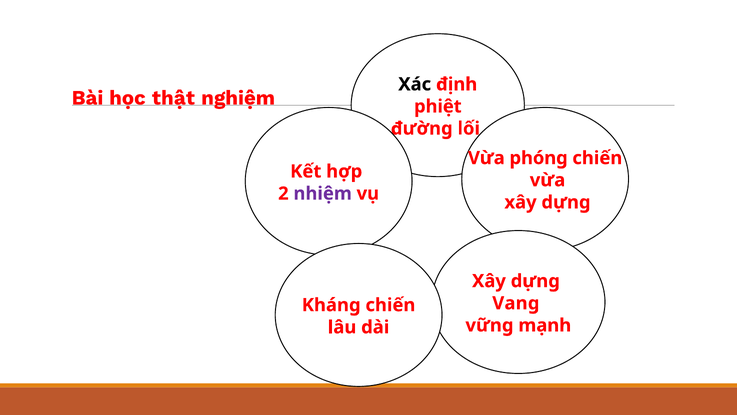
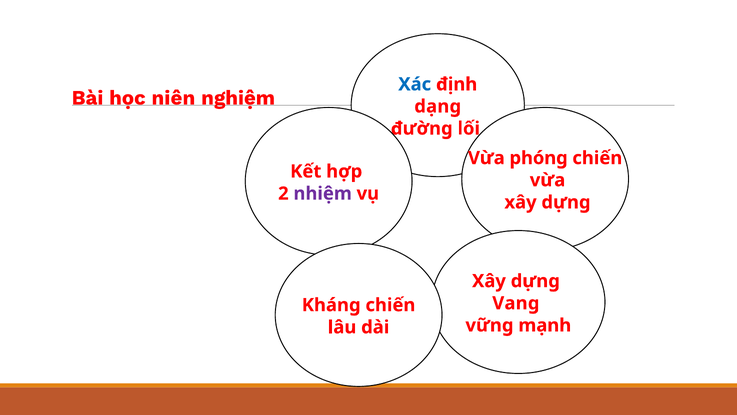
Xác colour: black -> blue (415, 84)
thật: thật -> niên (173, 98)
phiệt: phiệt -> dạng (438, 106)
